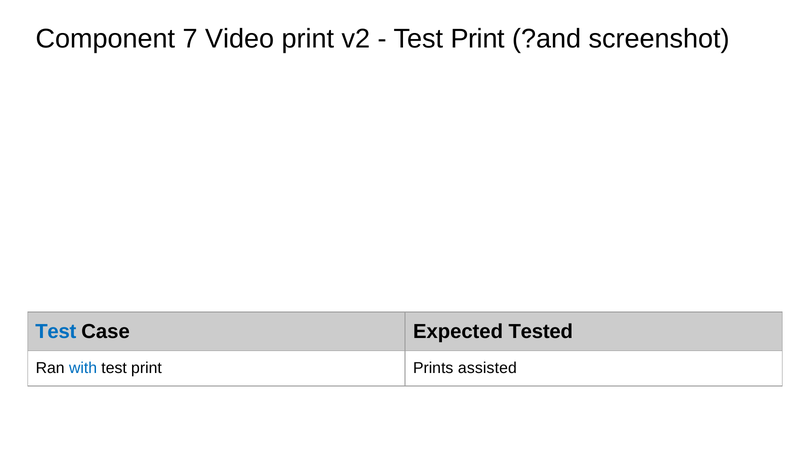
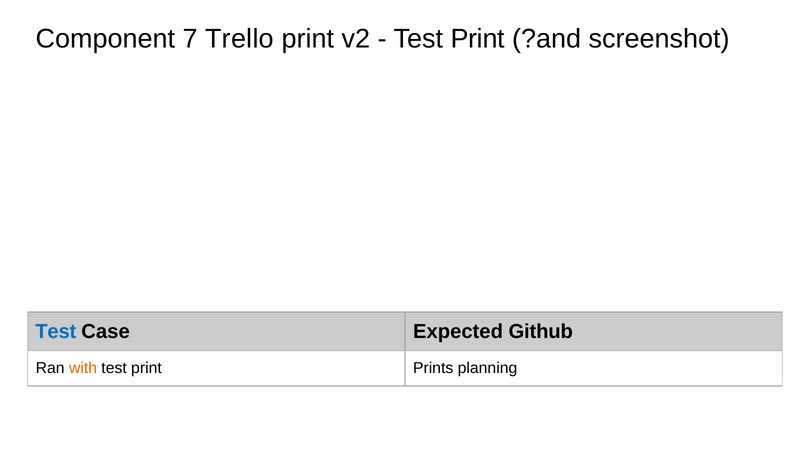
Video: Video -> Trello (240, 39)
Tested: Tested -> Github (541, 331)
with colour: blue -> orange (83, 368)
assisted: assisted -> planning (487, 368)
